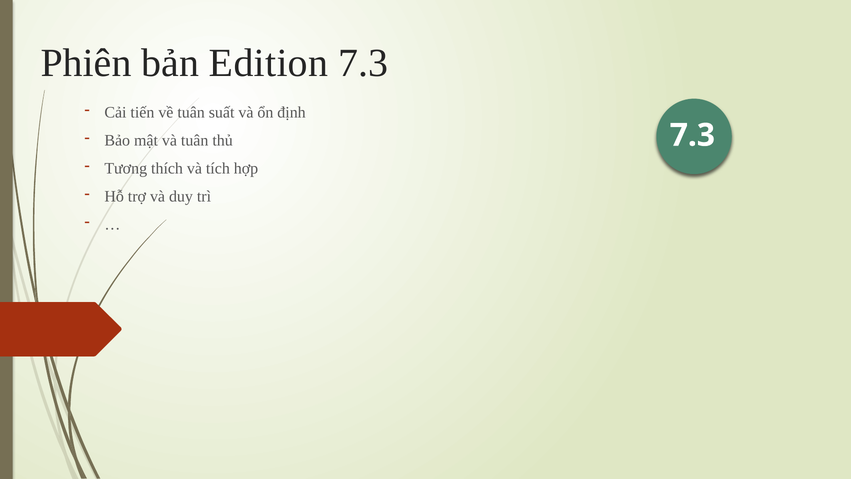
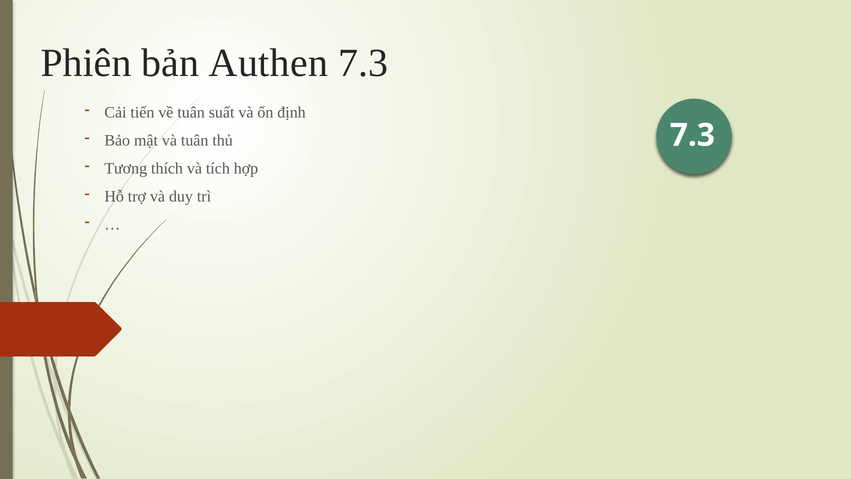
Edition: Edition -> Authen (269, 63)
